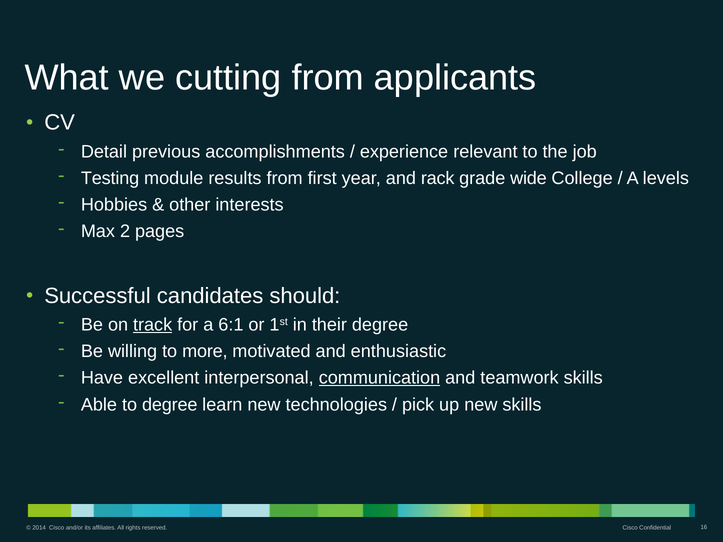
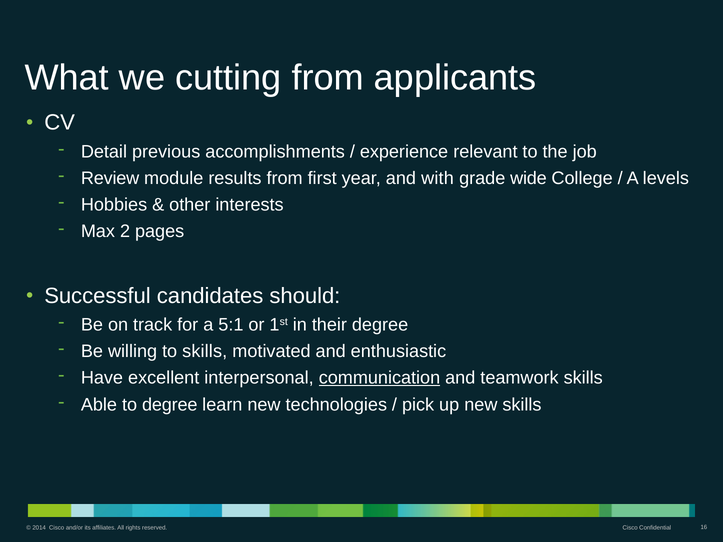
Testing: Testing -> Review (110, 178)
rack: rack -> with (437, 178)
track underline: present -> none (153, 325)
6:1: 6:1 -> 5:1 (231, 325)
to more: more -> skills (205, 351)
